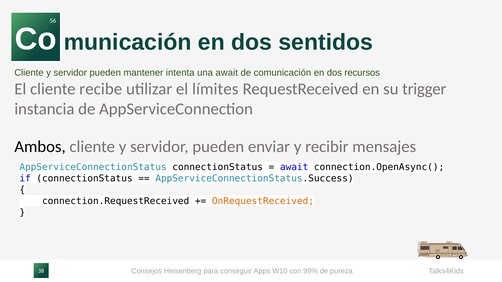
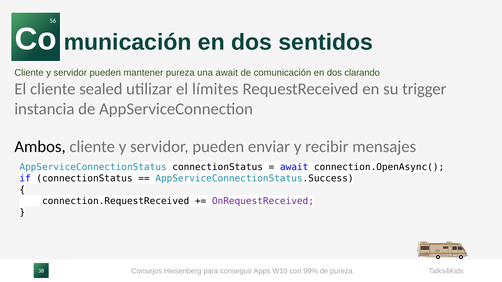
mantener intenta: intenta -> pureza (180, 73)
recursos: recursos -> clarando (362, 73)
recibe: recibe -> sealed (101, 89)
OnRequestReceived colour: orange -> purple (263, 201)
